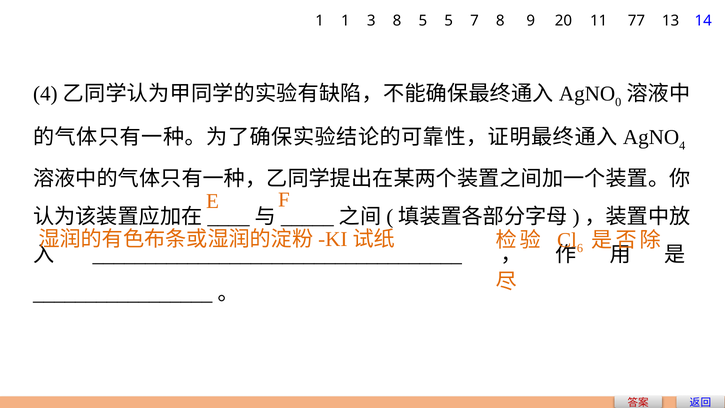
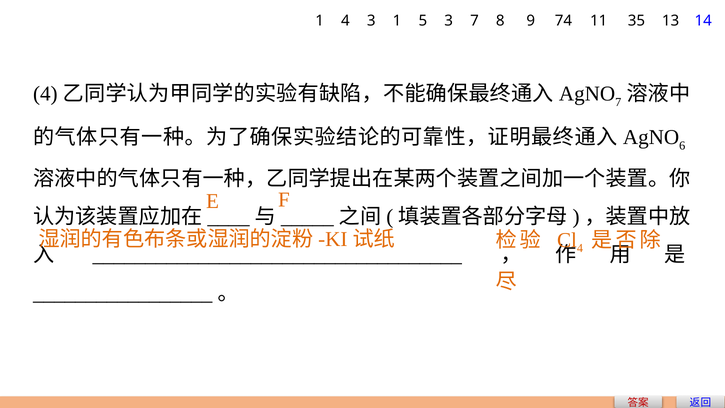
1 1: 1 -> 4 (345, 21)
3 8: 8 -> 1 (397, 21)
5 5: 5 -> 3 (449, 21)
20: 20 -> 74 (563, 21)
77: 77 -> 35 (636, 21)
0: 0 -> 7 (618, 102)
4: 4 -> 6 (682, 145)
6: 6 -> 4 (580, 248)
